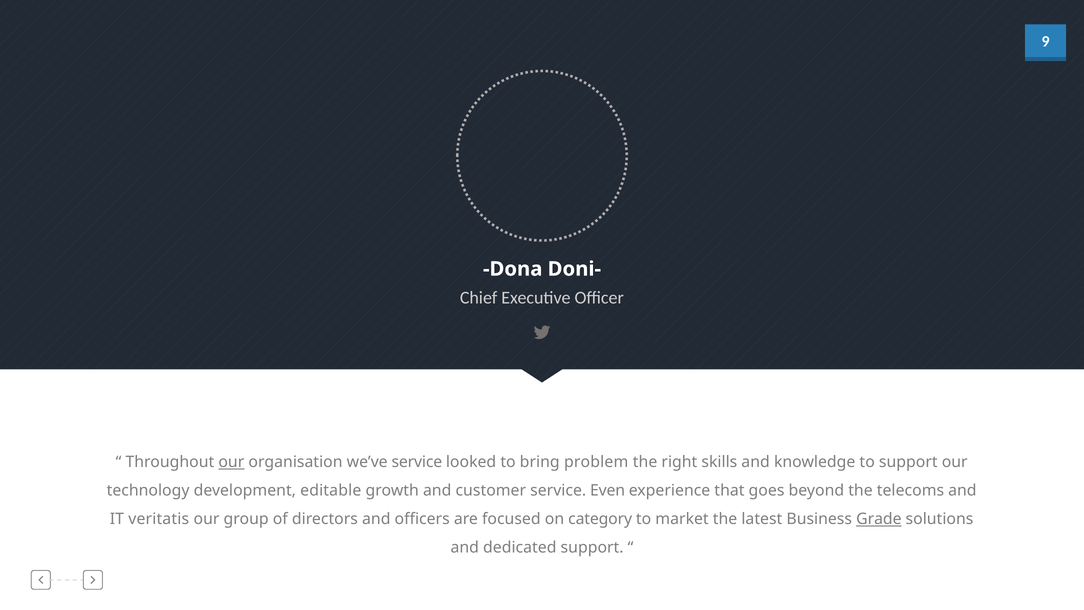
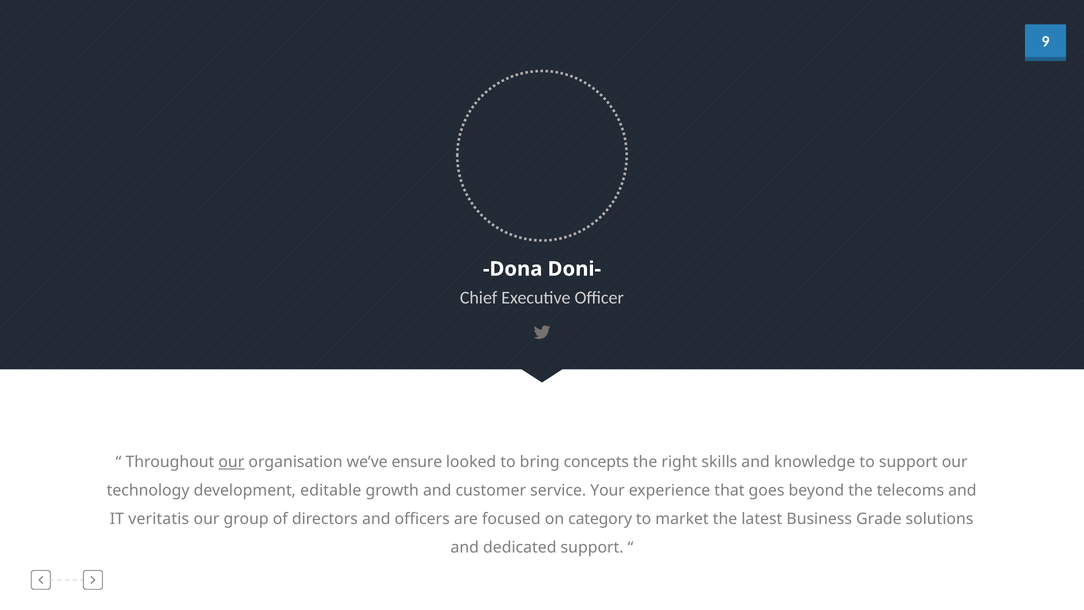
we’ve service: service -> ensure (417, 462)
problem: problem -> concepts (596, 462)
Even: Even -> Your (608, 490)
Grade underline: present -> none (879, 519)
